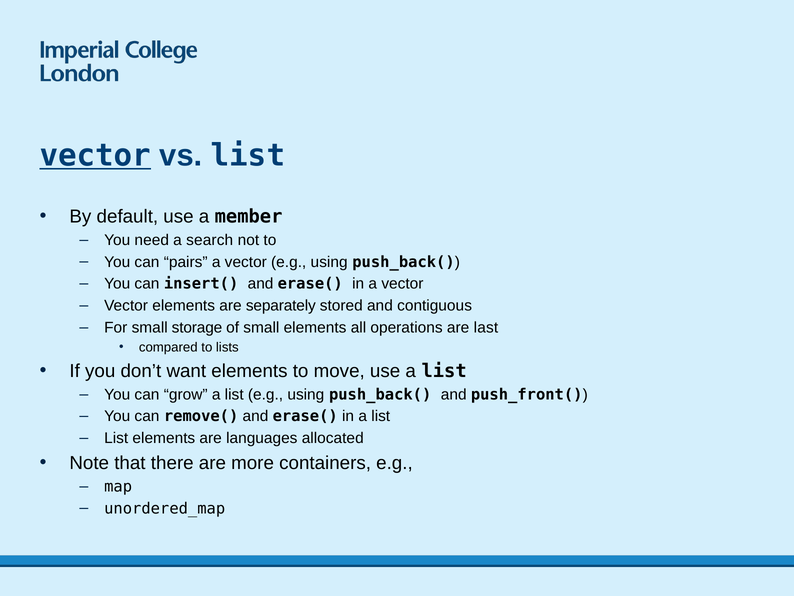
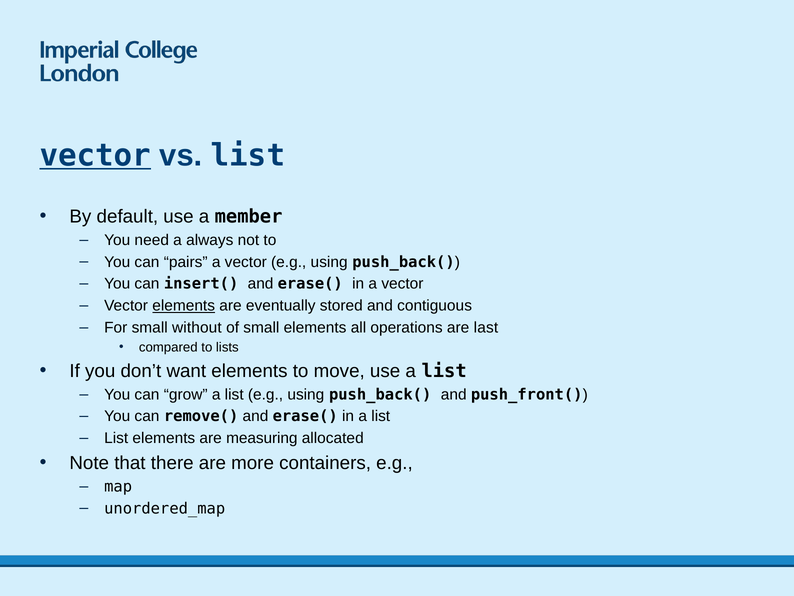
search: search -> always (210, 240)
elements underline: none -> present (184, 305)
separately: separately -> eventually (281, 305)
storage: storage -> without (197, 327)
languages: languages -> measuring (262, 438)
